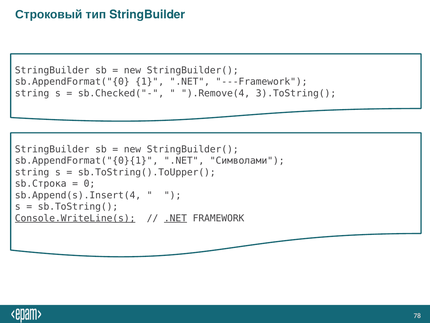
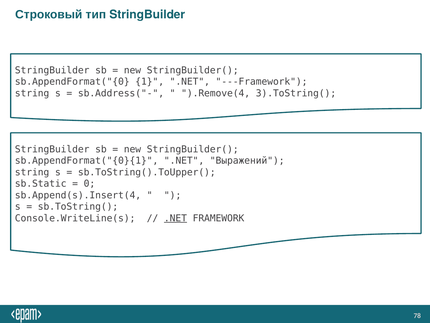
sb.Checked("-: sb.Checked("- -> sb.Address("- (121, 93)
Символами: Символами -> Выражений (247, 161)
sb.Строка: sb.Строка -> sb.Static (41, 184)
Console.WriteLine(s underline: present -> none (75, 218)
